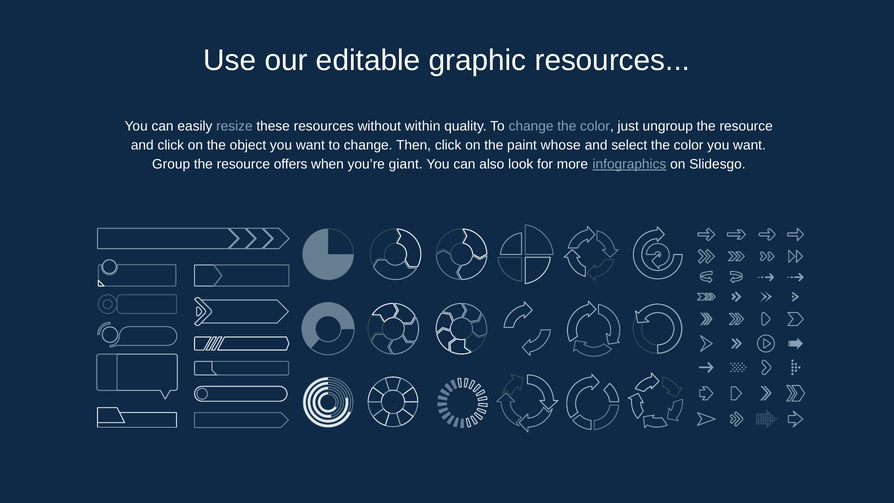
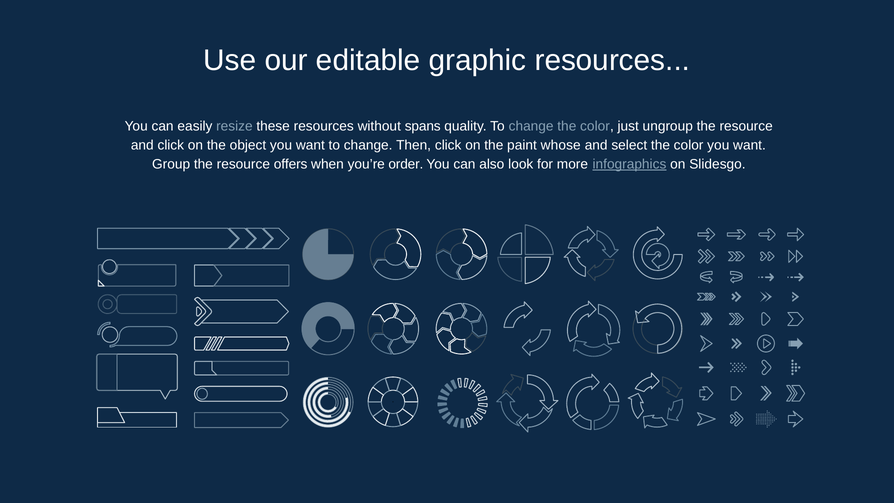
within: within -> spans (423, 126)
giant: giant -> order (406, 164)
